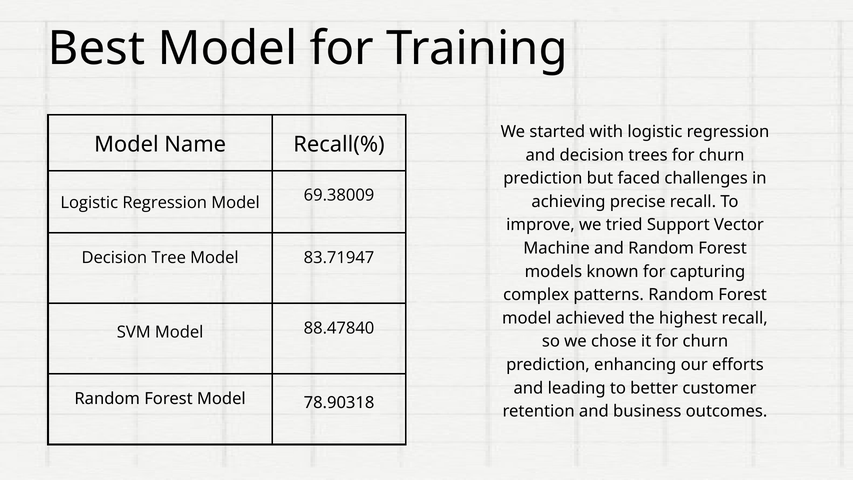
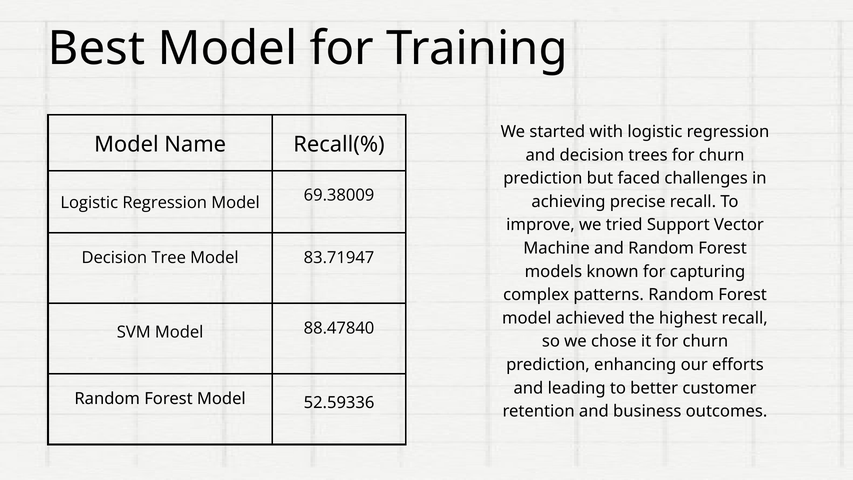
78.90318: 78.90318 -> 52.59336 (339, 402)
